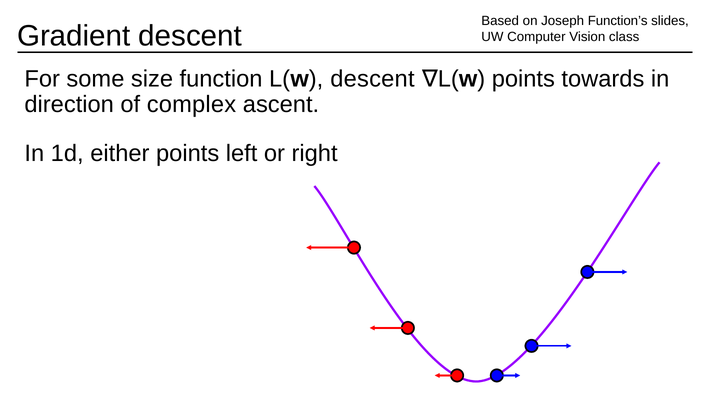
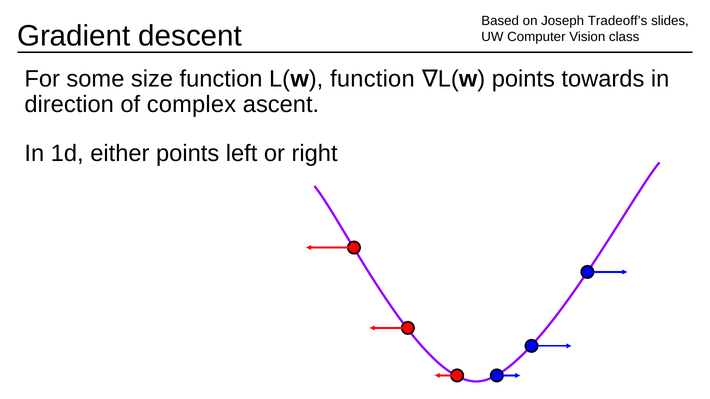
Function’s: Function’s -> Tradeoff’s (618, 21)
L(w descent: descent -> function (372, 79)
